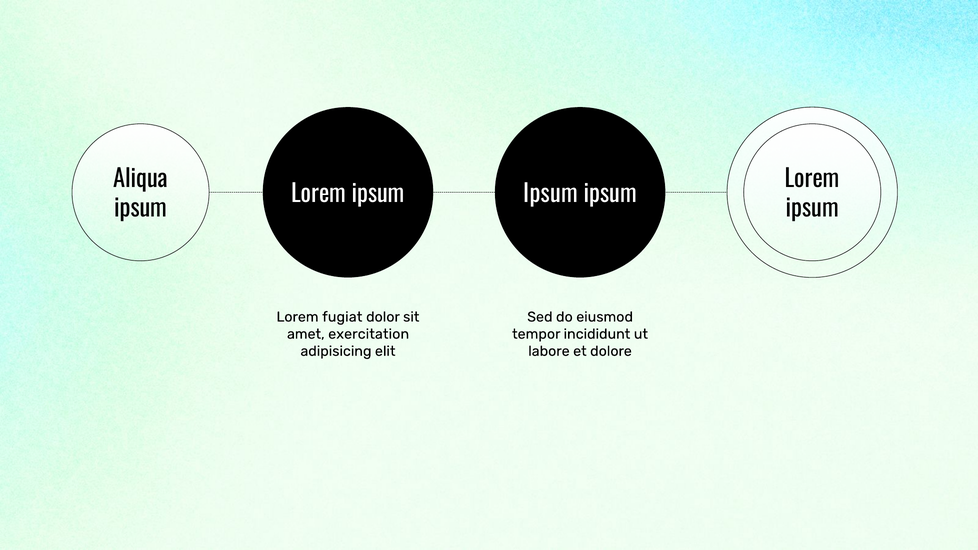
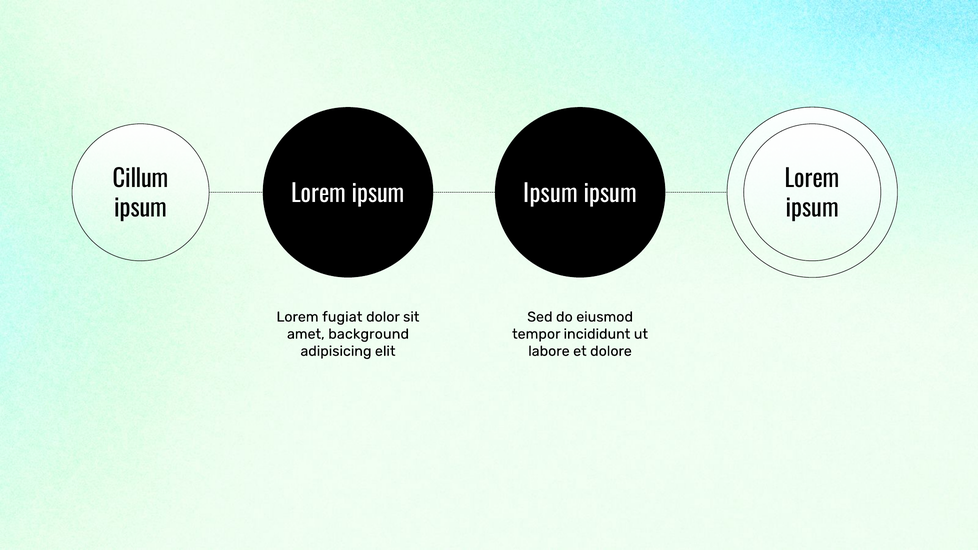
Aliqua: Aliqua -> Cillum (141, 179)
exercitation: exercitation -> background (369, 334)
